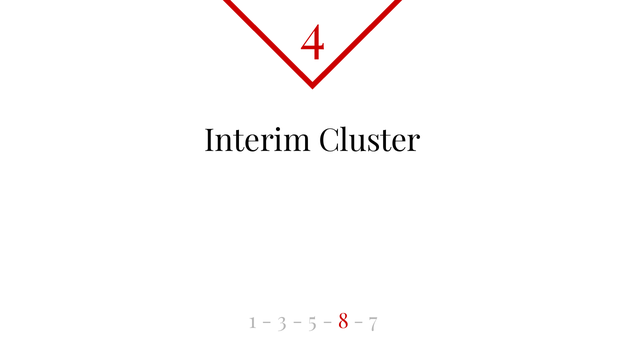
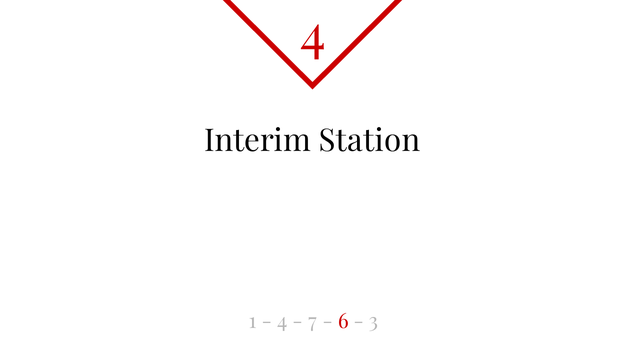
Cluster: Cluster -> Station (369, 141)
3: 3 -> 4 (282, 321)
5: 5 -> 7 (312, 321)
8: 8 -> 6 (343, 321)
7: 7 -> 3 (373, 321)
